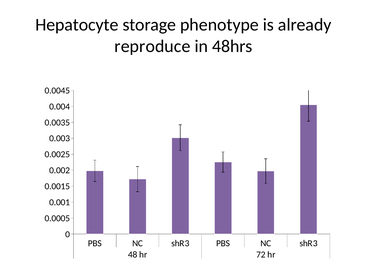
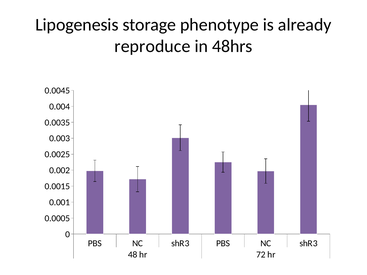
Hepatocyte: Hepatocyte -> Lipogenesis (77, 25)
